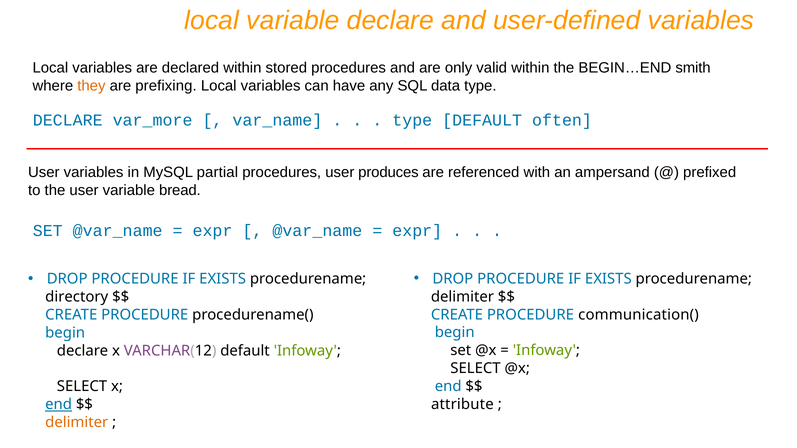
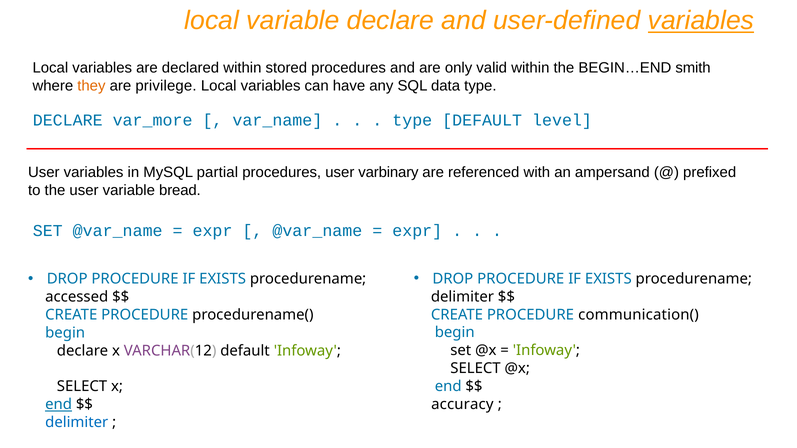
variables underline: none -> present (701, 21)
prefixing: prefixing -> privilege (166, 86)
often: often -> level (562, 121)
produces: produces -> varbinary (388, 172)
directory: directory -> accessed (77, 297)
attribute: attribute -> accuracy (462, 404)
delimiter colour: orange -> blue (77, 423)
